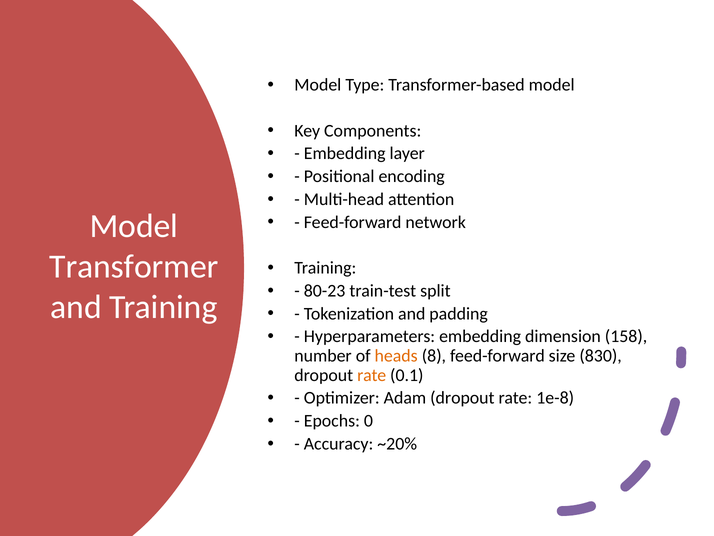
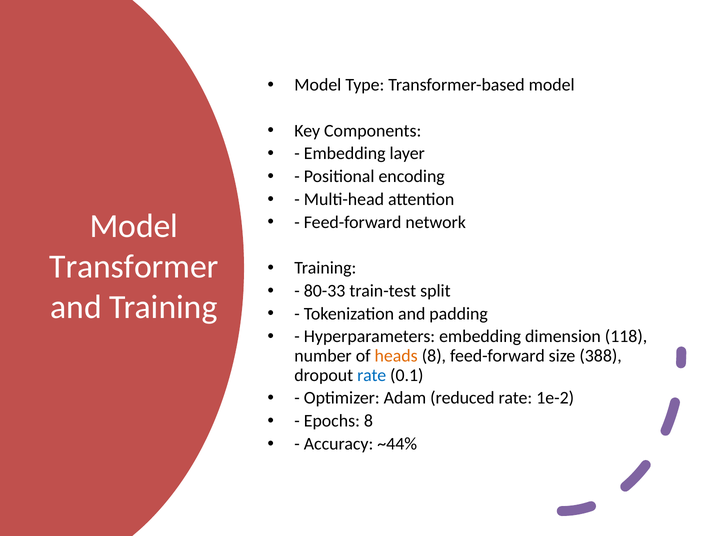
80-23: 80-23 -> 80-33 (325, 291)
158: 158 -> 118 (626, 336)
830: 830 -> 388 (601, 356)
rate colour: orange -> blue (372, 375)
Adam dropout: dropout -> reduced (462, 398)
1e-8: 1e-8 -> 1e-2 (555, 398)
Epochs 0: 0 -> 8 (368, 421)
~20%: ~20% -> ~44% (397, 443)
